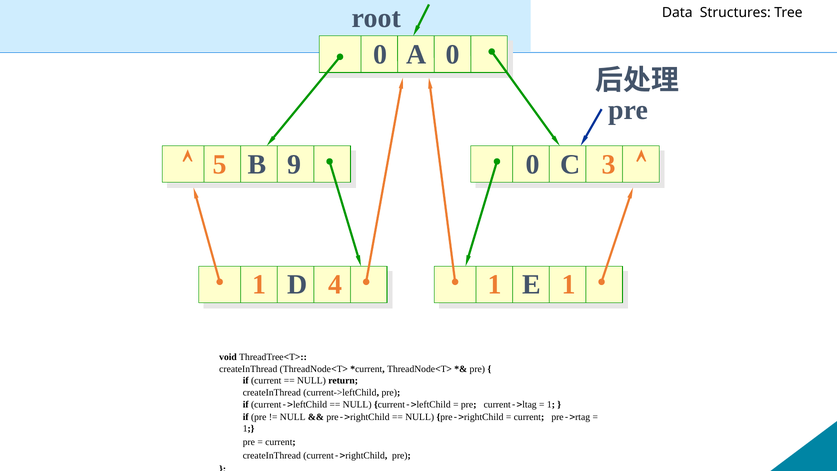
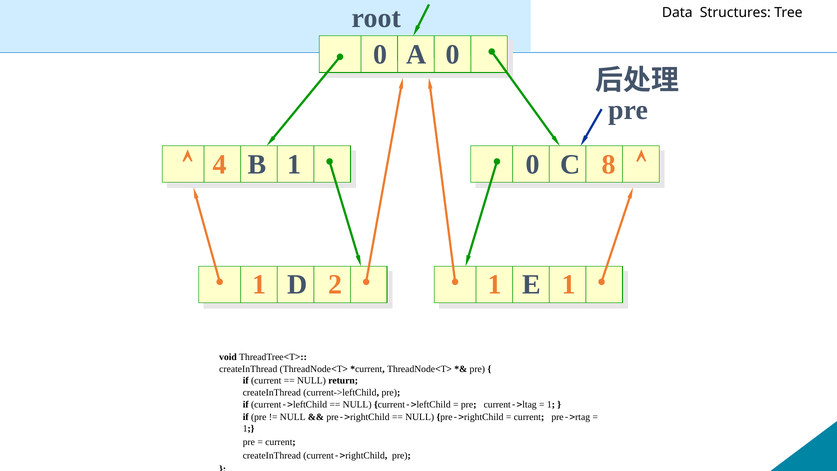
5: 5 -> 4 (220, 164)
B 9: 9 -> 1 (294, 164)
3: 3 -> 8 (609, 164)
4: 4 -> 2 (335, 285)
